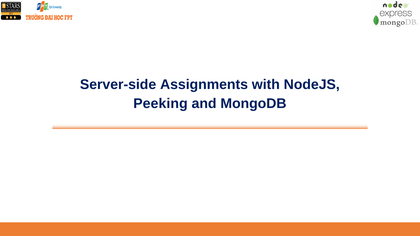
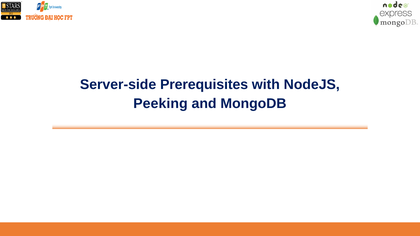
Assignments: Assignments -> Prerequisites (204, 85)
